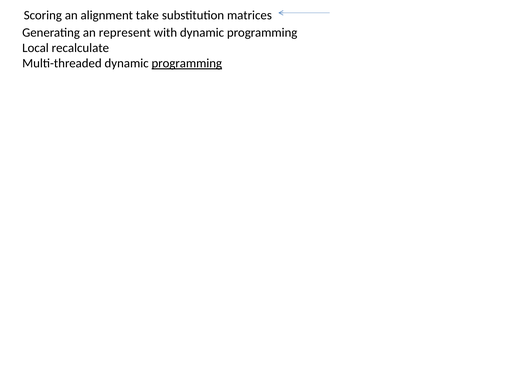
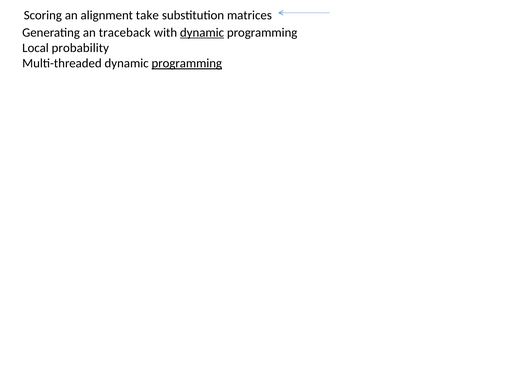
represent: represent -> traceback (125, 33)
dynamic underline: none -> present (202, 33)
recalculate: recalculate -> probability (80, 48)
